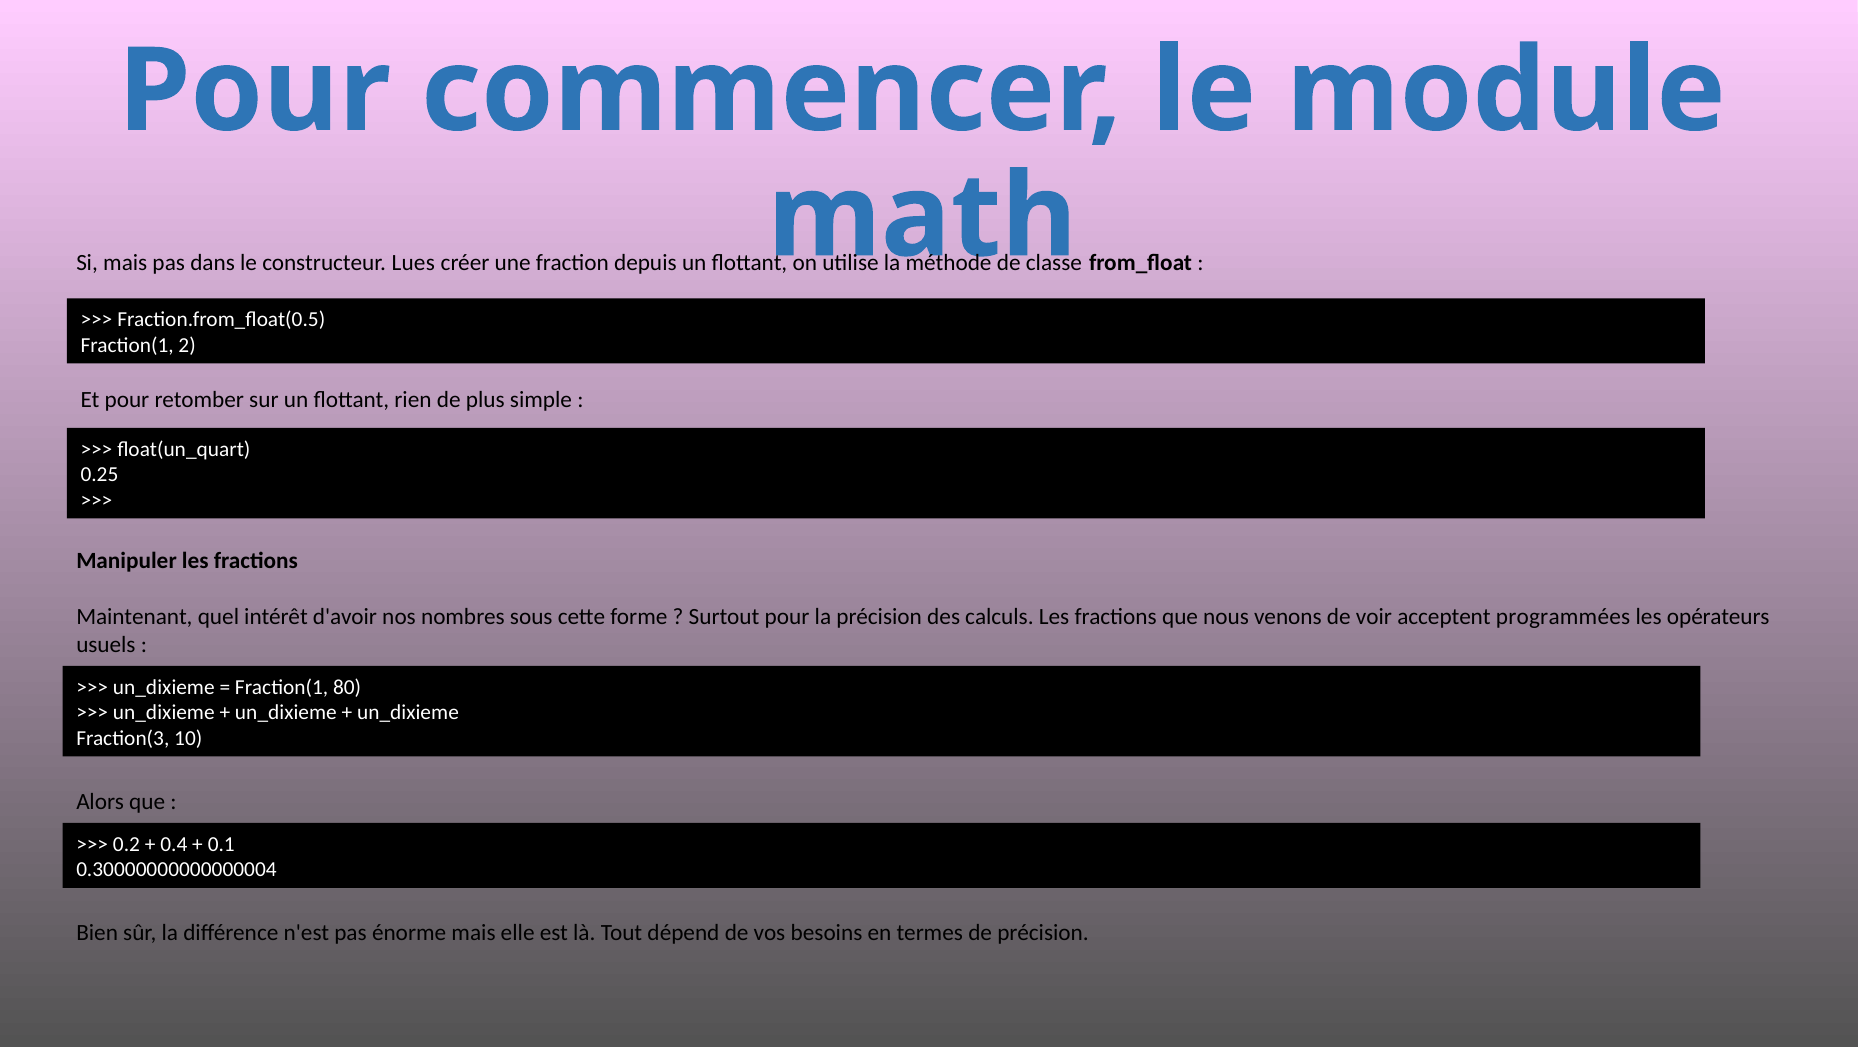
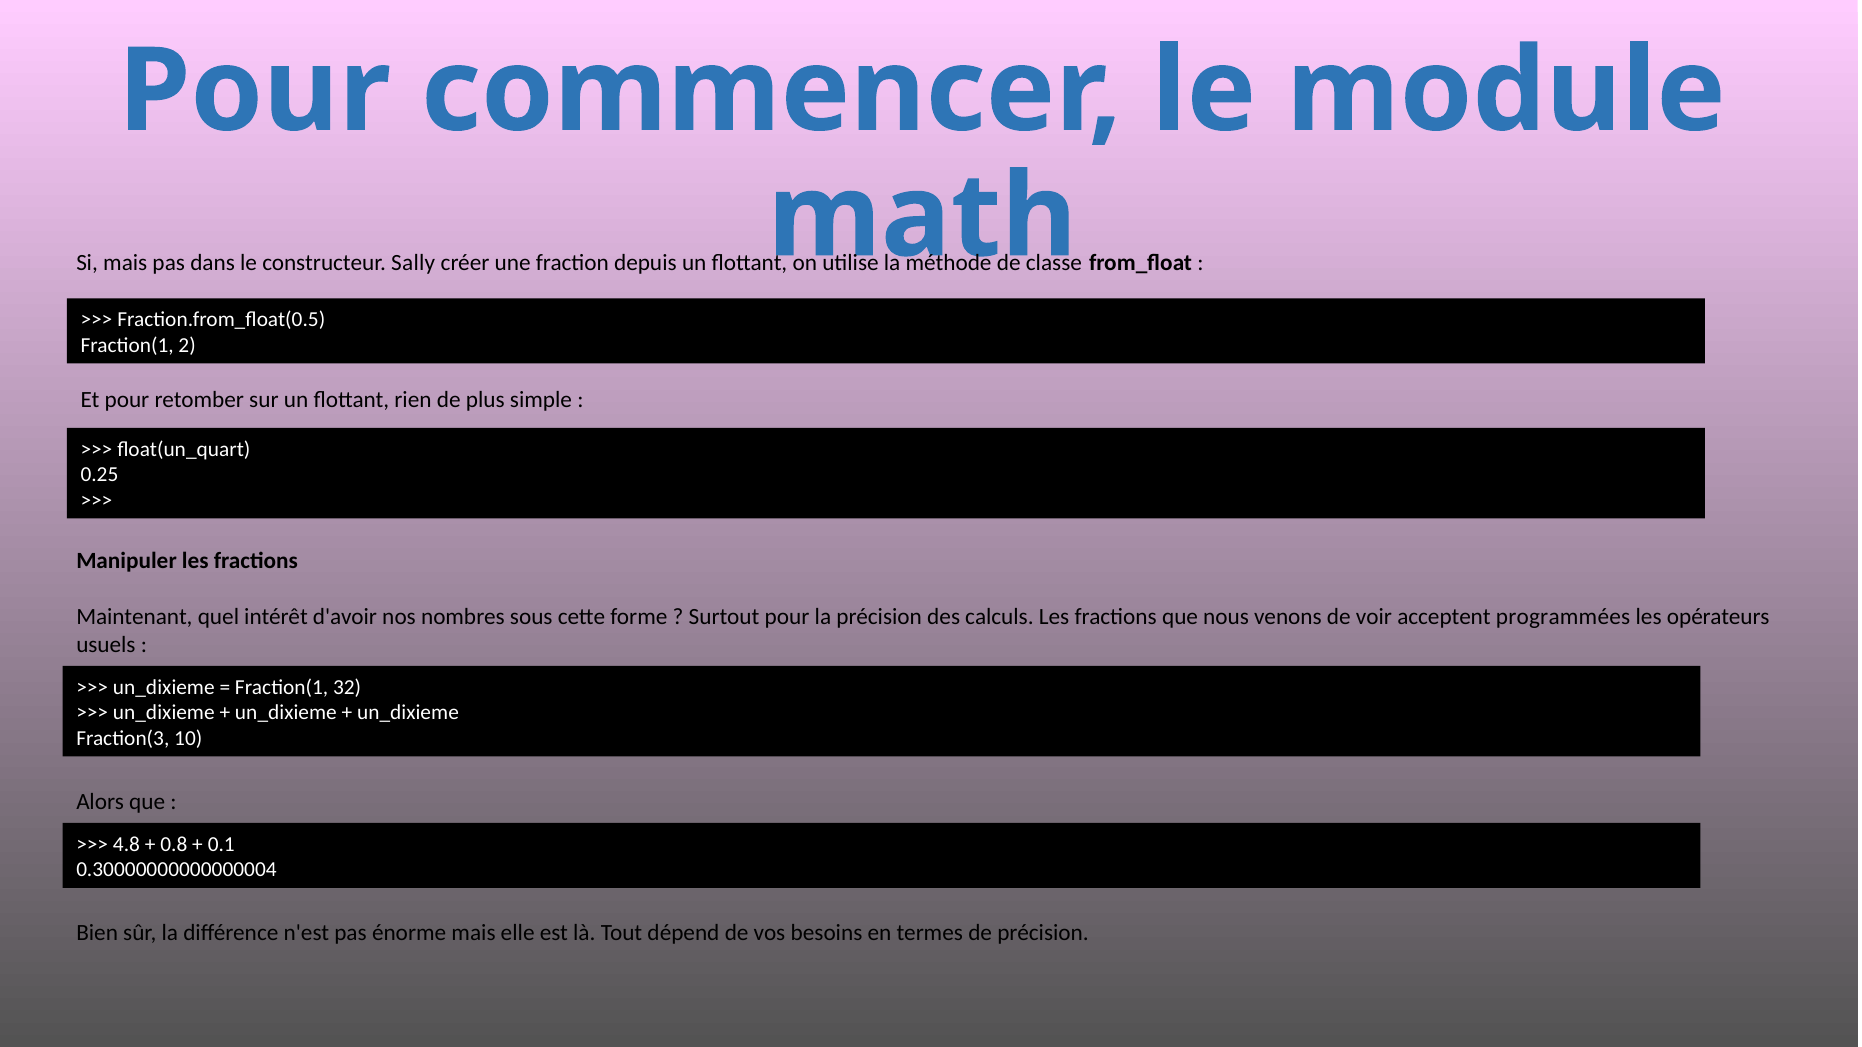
Lues: Lues -> Sally (413, 263)
80: 80 -> 32 (347, 687)
0.2: 0.2 -> 4.8 (126, 844)
0.4: 0.4 -> 0.8 (174, 844)
